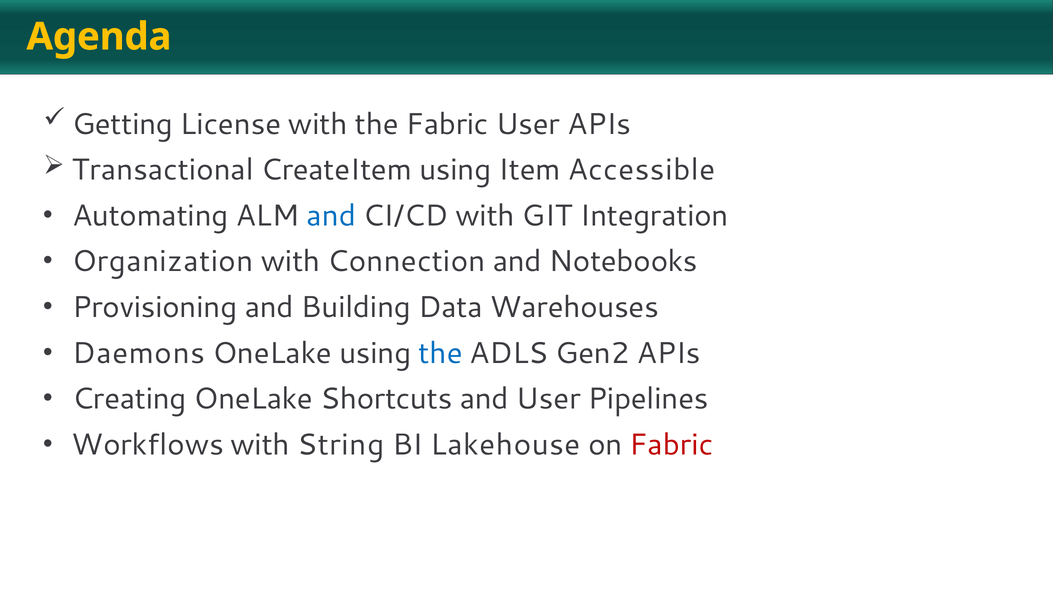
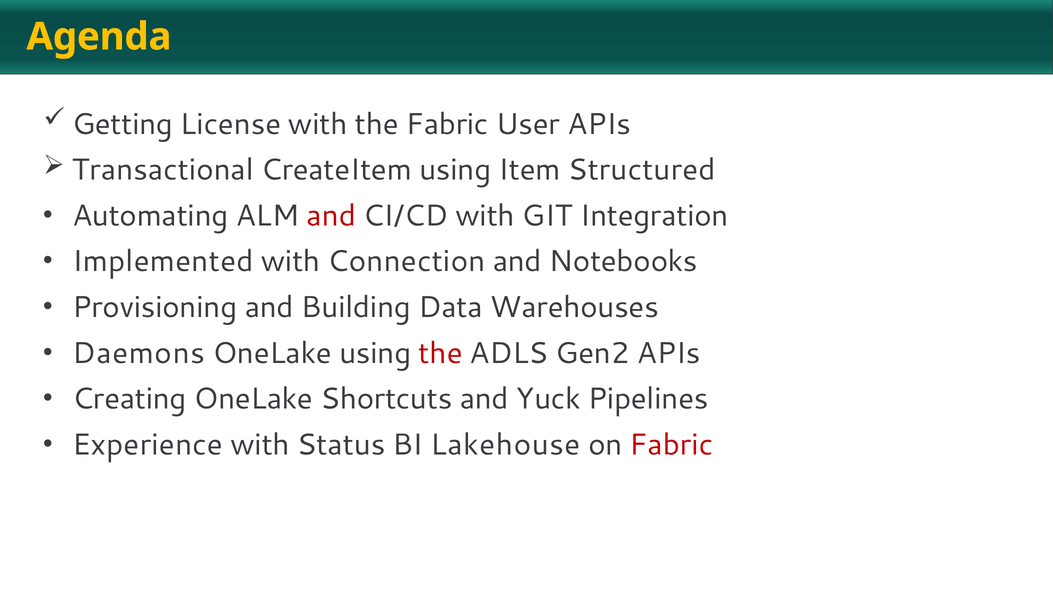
Accessible: Accessible -> Structured (642, 170)
and colour: blue -> red (331, 216)
Organization: Organization -> Implemented (163, 262)
the colour: blue -> red (441, 353)
and User: User -> Yuck (548, 399)
Workflows: Workflows -> Experience (148, 445)
String: String -> Status (341, 445)
